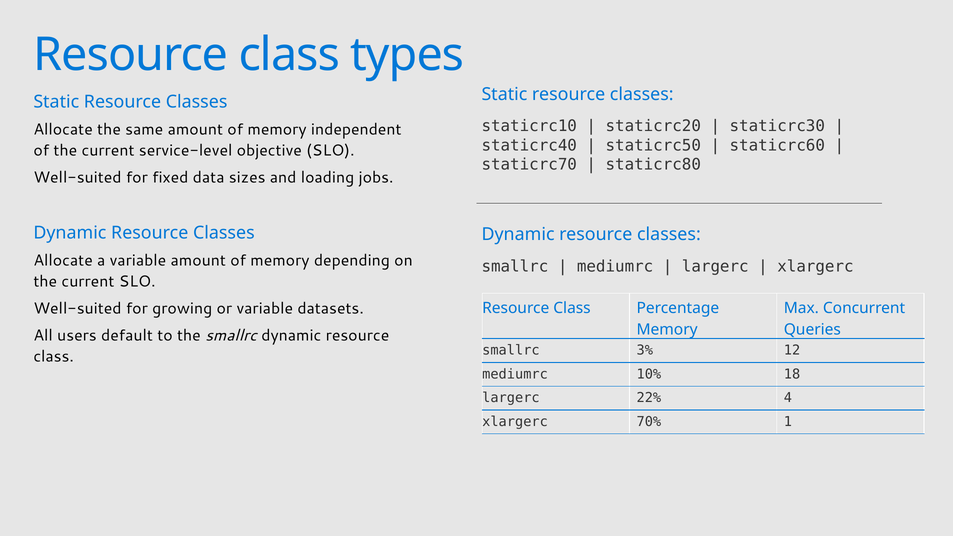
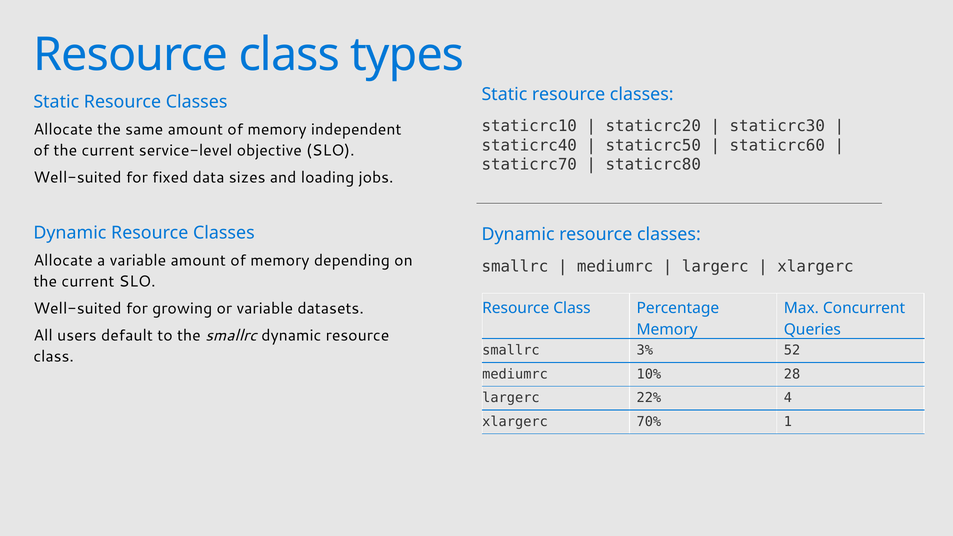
12: 12 -> 52 (792, 350)
18: 18 -> 28 (792, 374)
